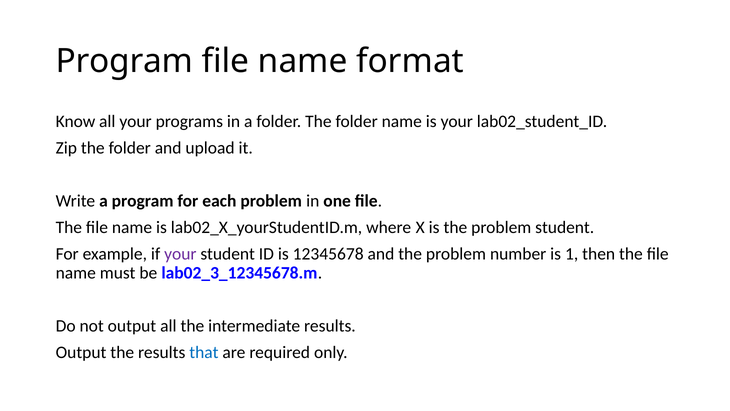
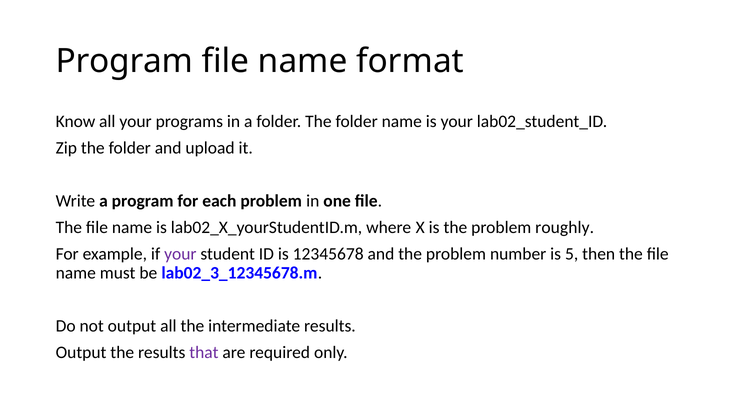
problem student: student -> roughly (565, 227)
1: 1 -> 5 (572, 254)
that colour: blue -> purple (204, 352)
